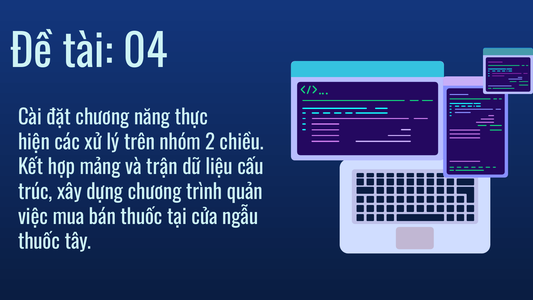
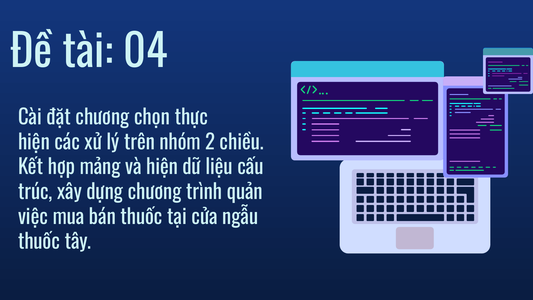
năng: năng -> chọn (152, 118)
và trận: trận -> hiện (162, 167)
